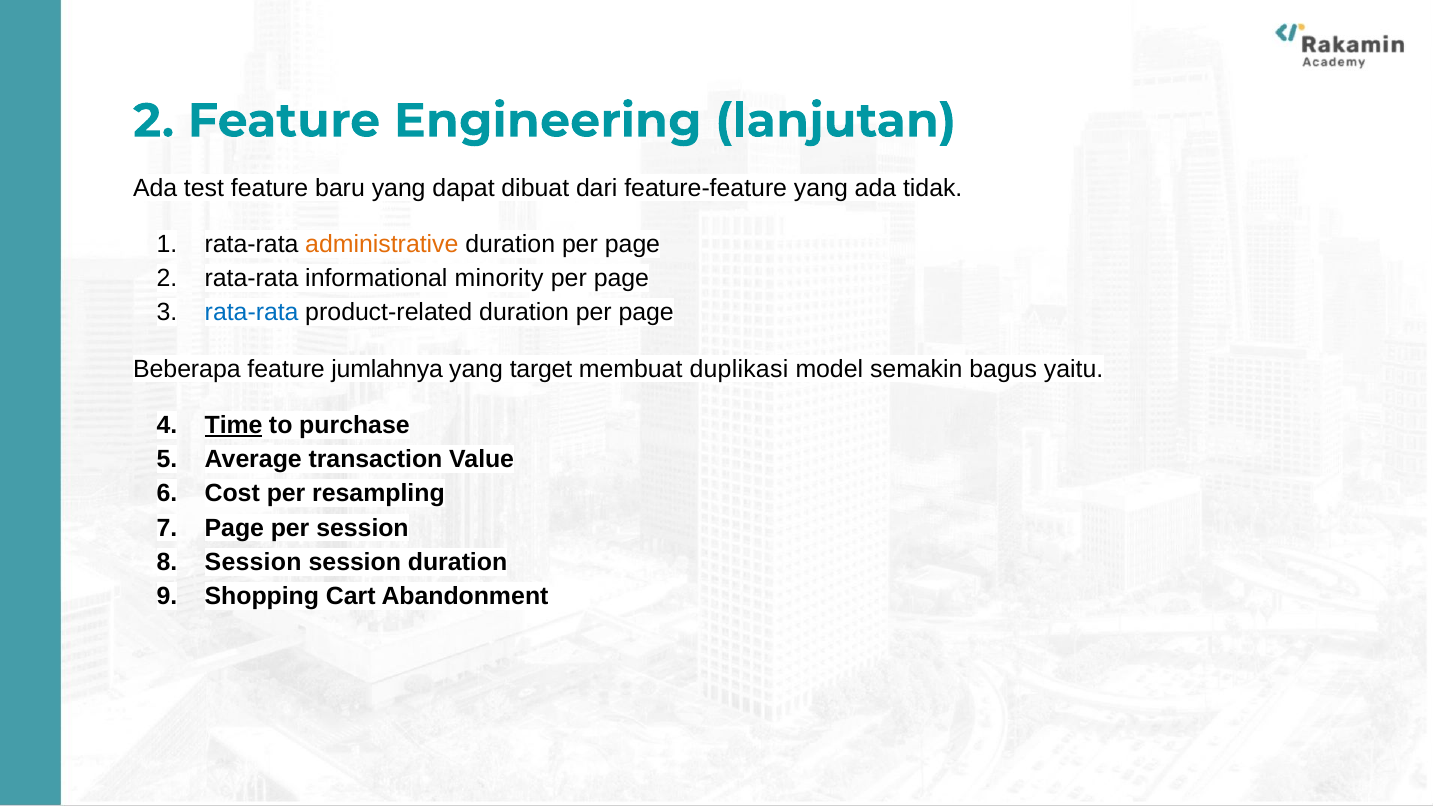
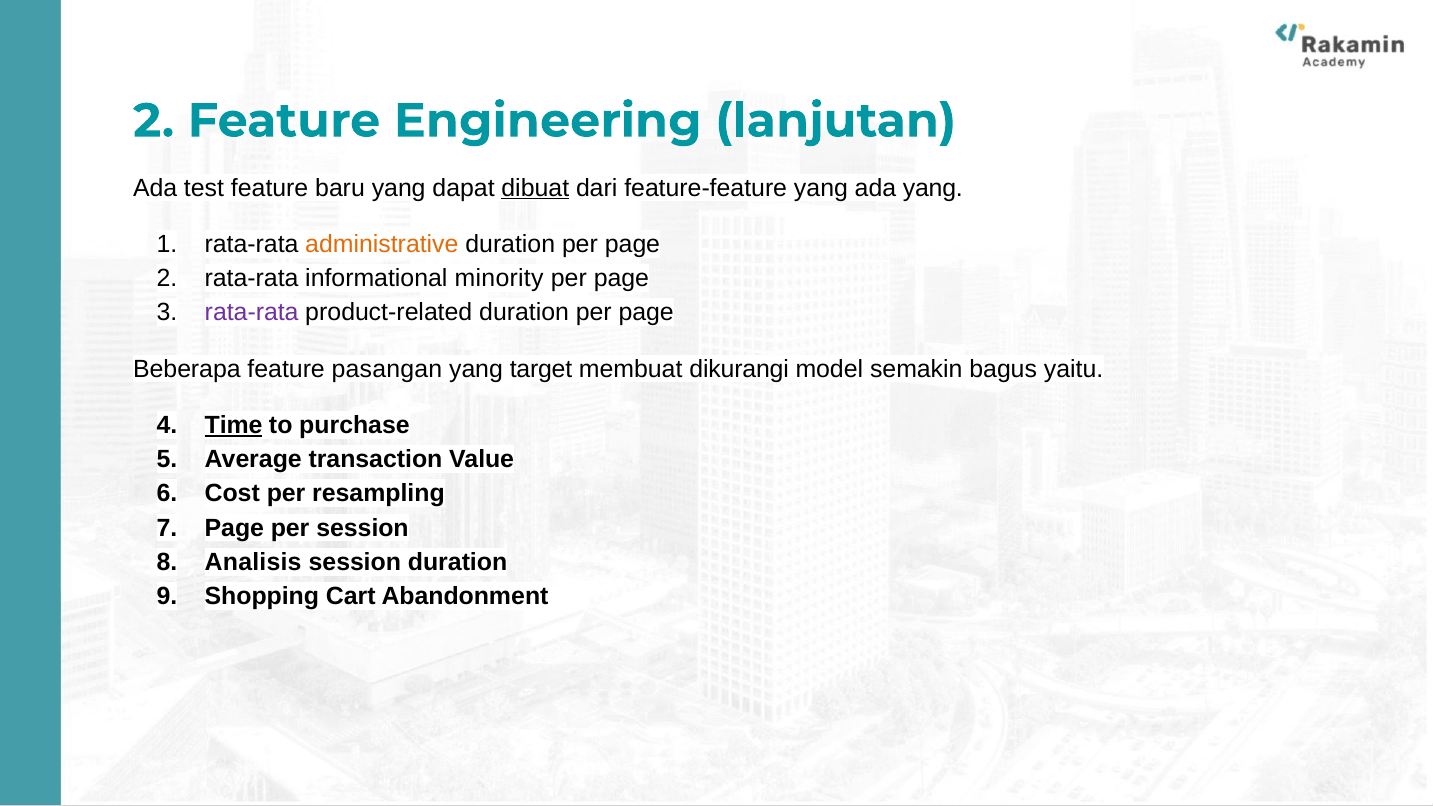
dibuat underline: none -> present (535, 188)
ada tidak: tidak -> yang (933, 188)
rata-rata colour: blue -> purple (252, 313)
jumlahnya: jumlahnya -> pasangan (387, 369)
duplikasi: duplikasi -> dikurangi (739, 369)
Session: Session -> Analisis (253, 562)
